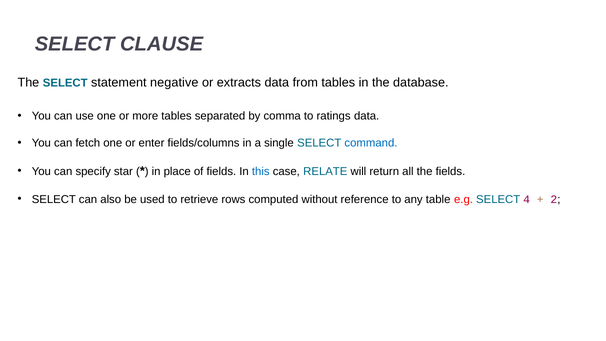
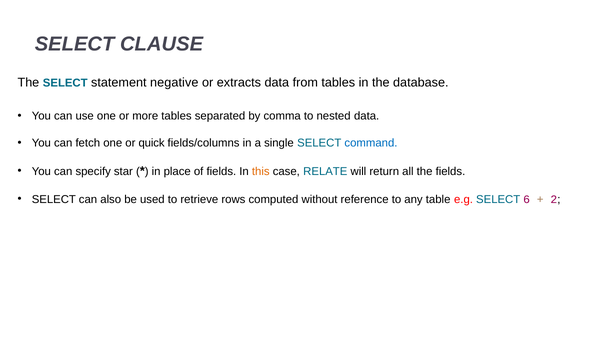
ratings: ratings -> nested (334, 116)
enter: enter -> quick (152, 143)
this colour: blue -> orange (261, 172)
4: 4 -> 6 (527, 199)
